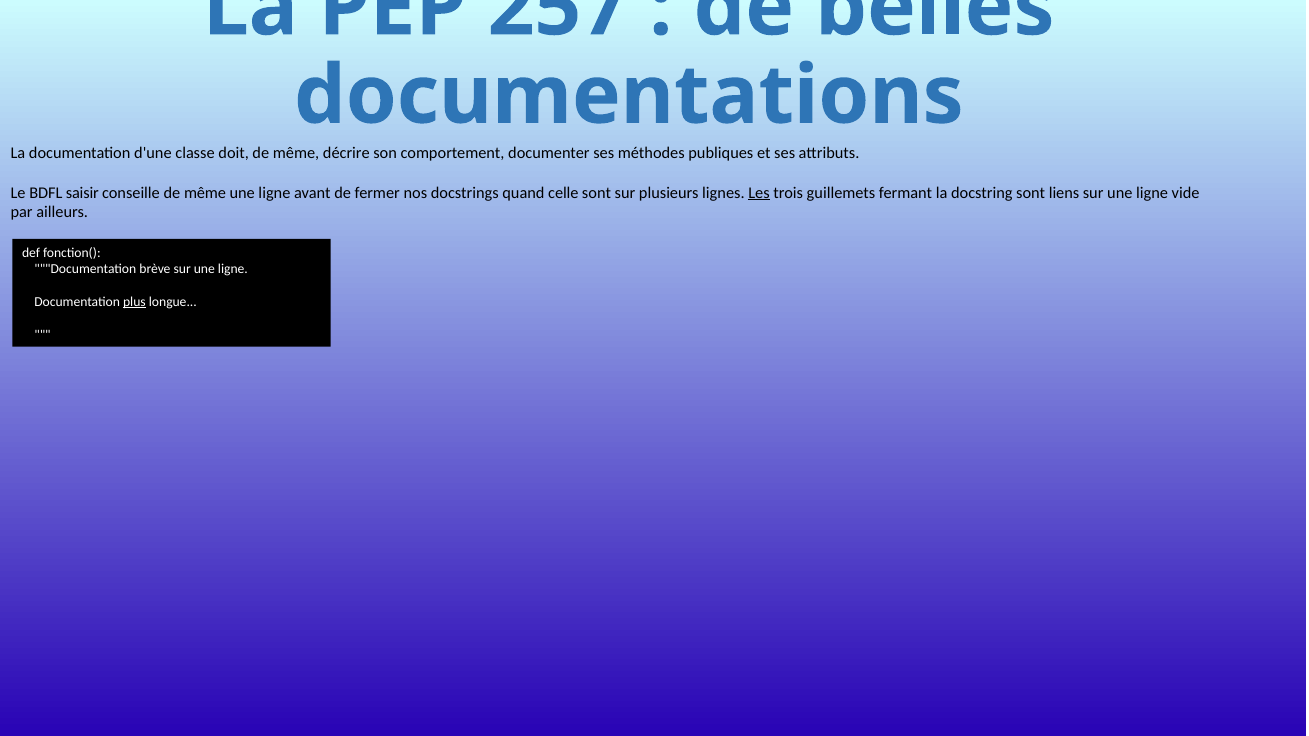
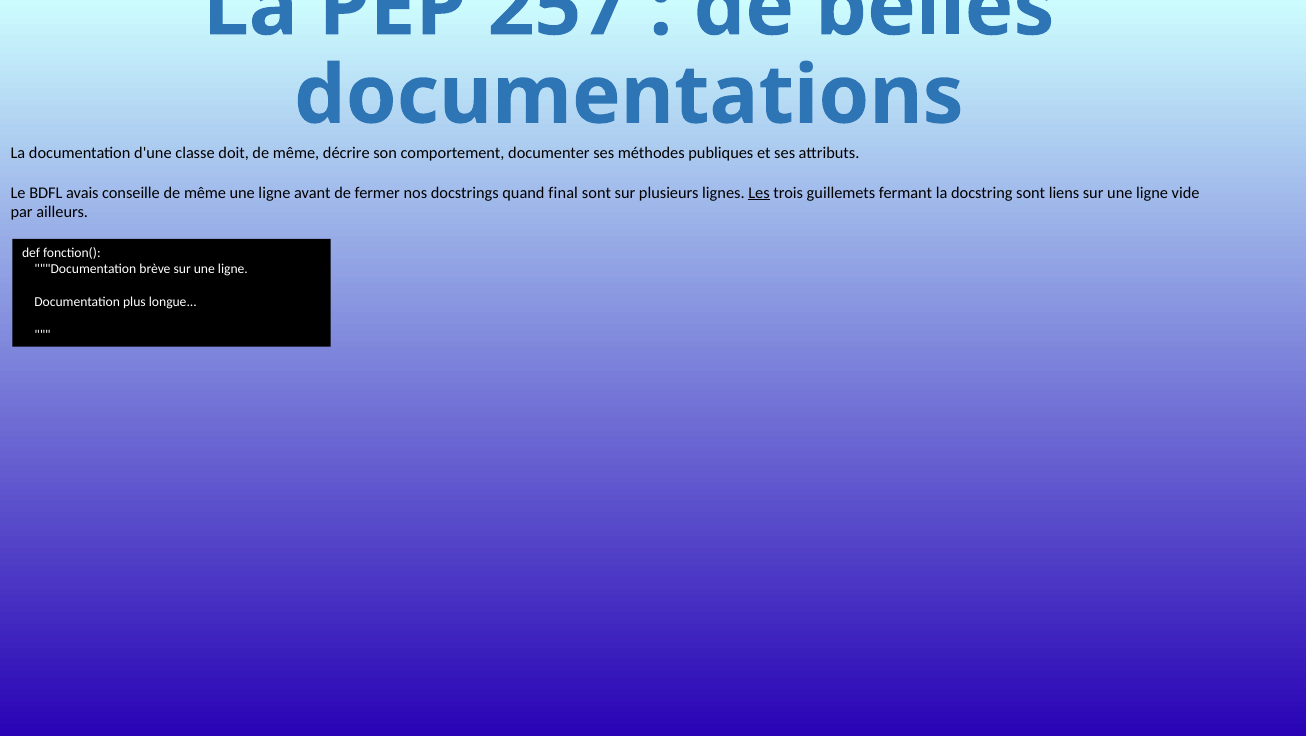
saisir: saisir -> avais (82, 193)
celle: celle -> final (563, 193)
plus underline: present -> none (134, 302)
